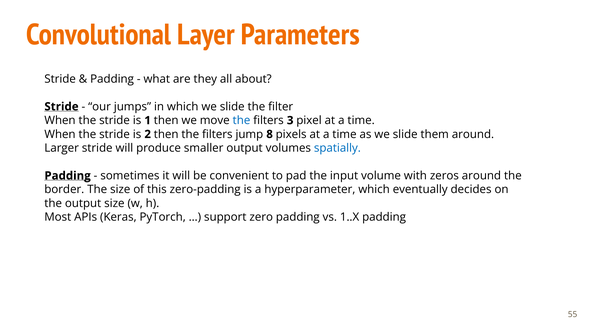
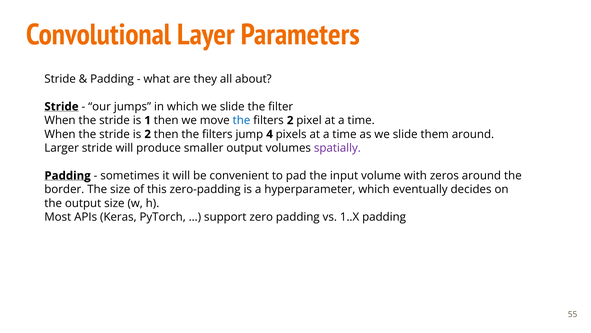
filters 3: 3 -> 2 (290, 120)
8: 8 -> 4 (270, 134)
spatially colour: blue -> purple (337, 148)
